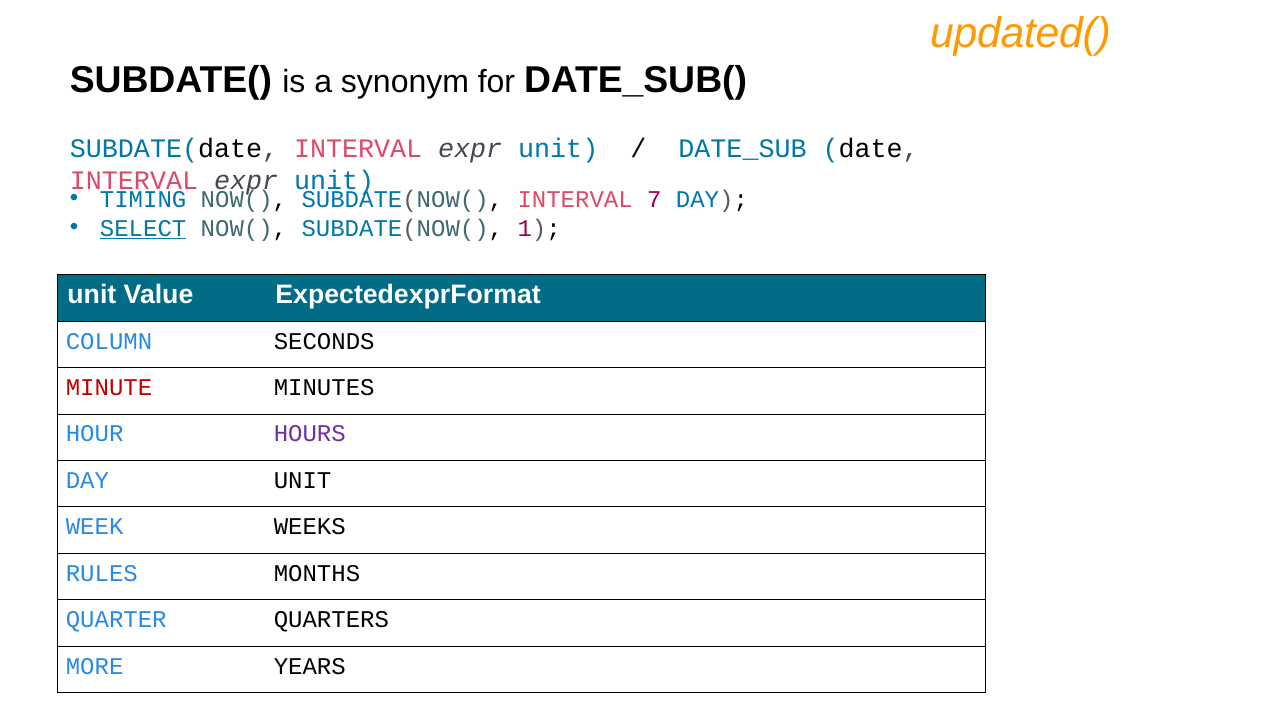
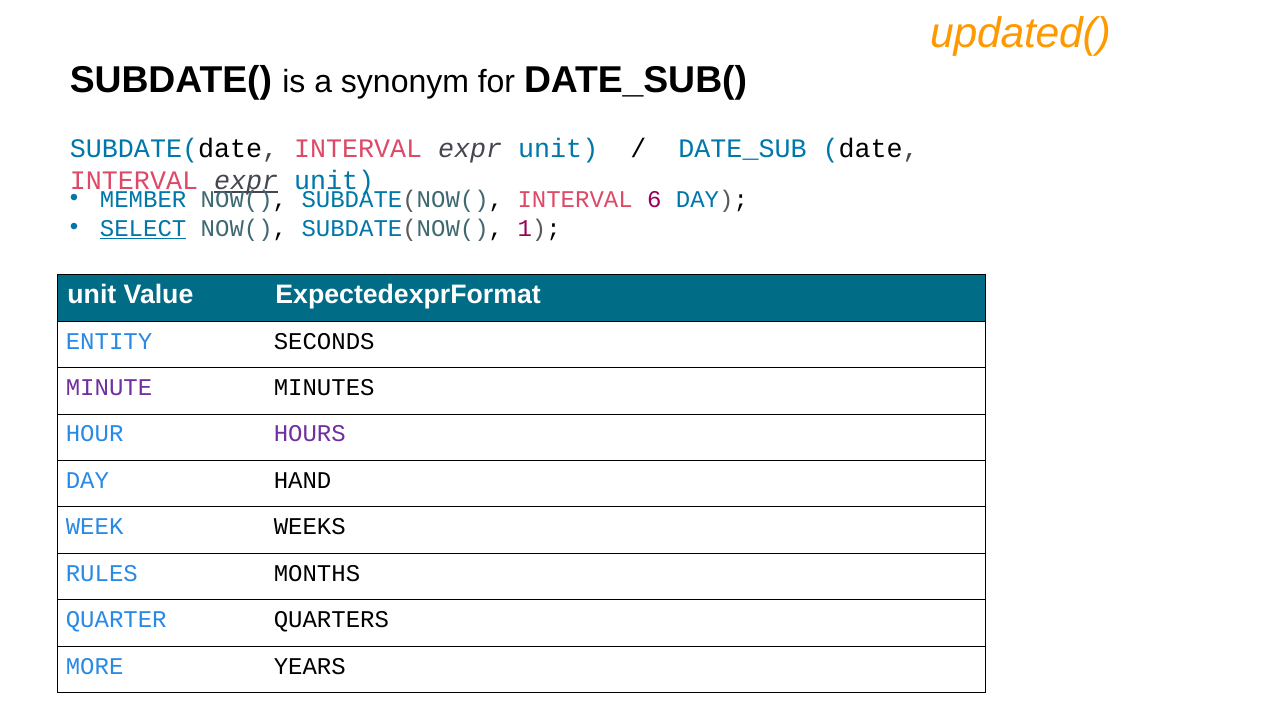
expr underline: none -> present (246, 180)
TIMING: TIMING -> MEMBER (143, 199)
7: 7 -> 6 (654, 199)
COLUMN: COLUMN -> ENTITY (109, 341)
MINUTE colour: red -> purple (109, 388)
DAY UNIT: UNIT -> HAND (303, 480)
